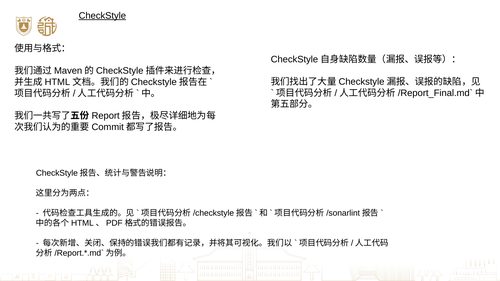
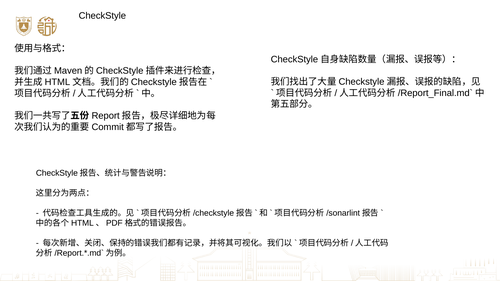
CheckStyle underline: present -> none (102, 16)
